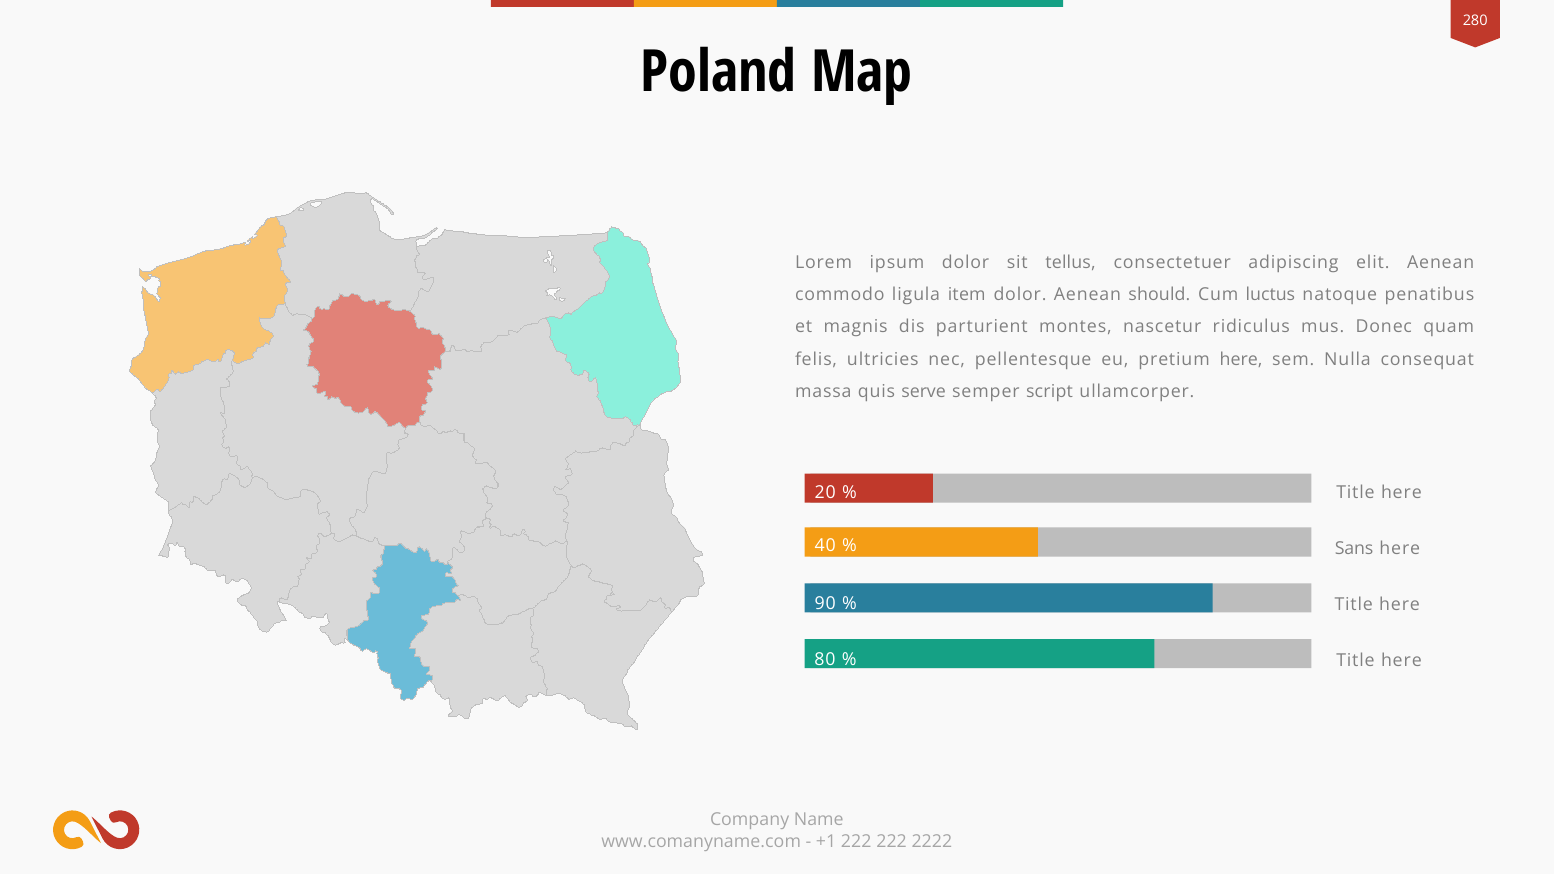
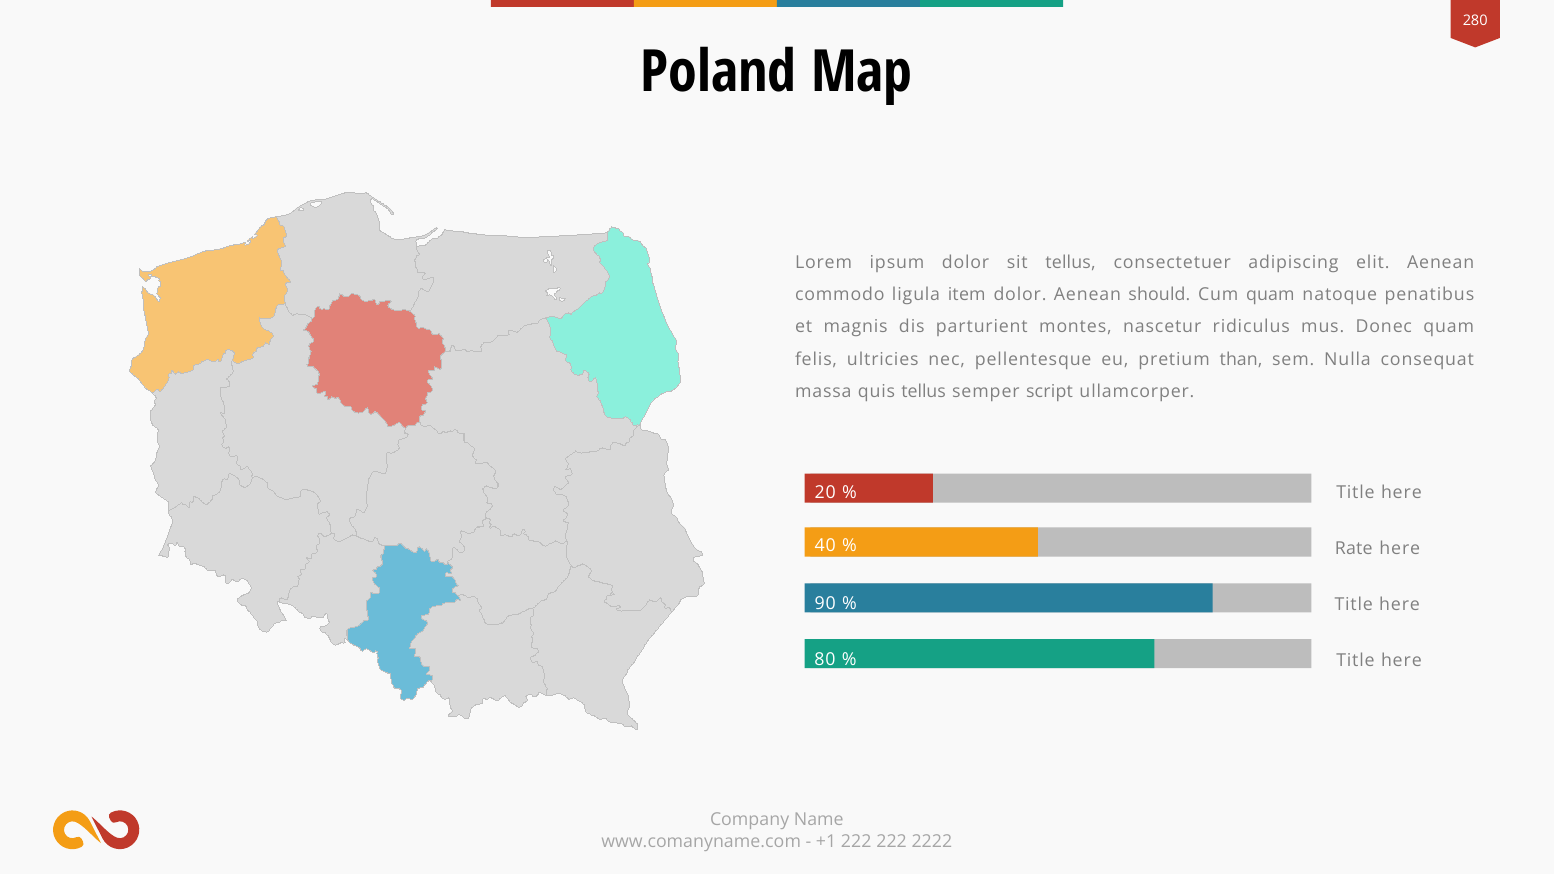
Cum luctus: luctus -> quam (1270, 295)
pretium here: here -> than (1241, 359)
quis serve: serve -> tellus (924, 392)
Sans: Sans -> Rate (1354, 549)
